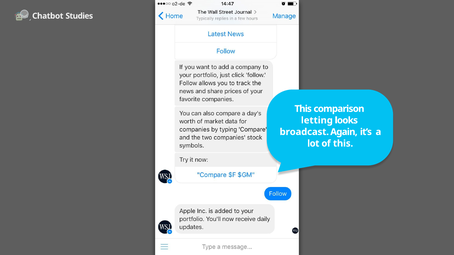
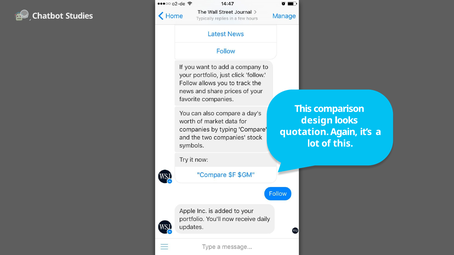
letting: letting -> design (317, 121)
broadcast: broadcast -> quotation (304, 132)
